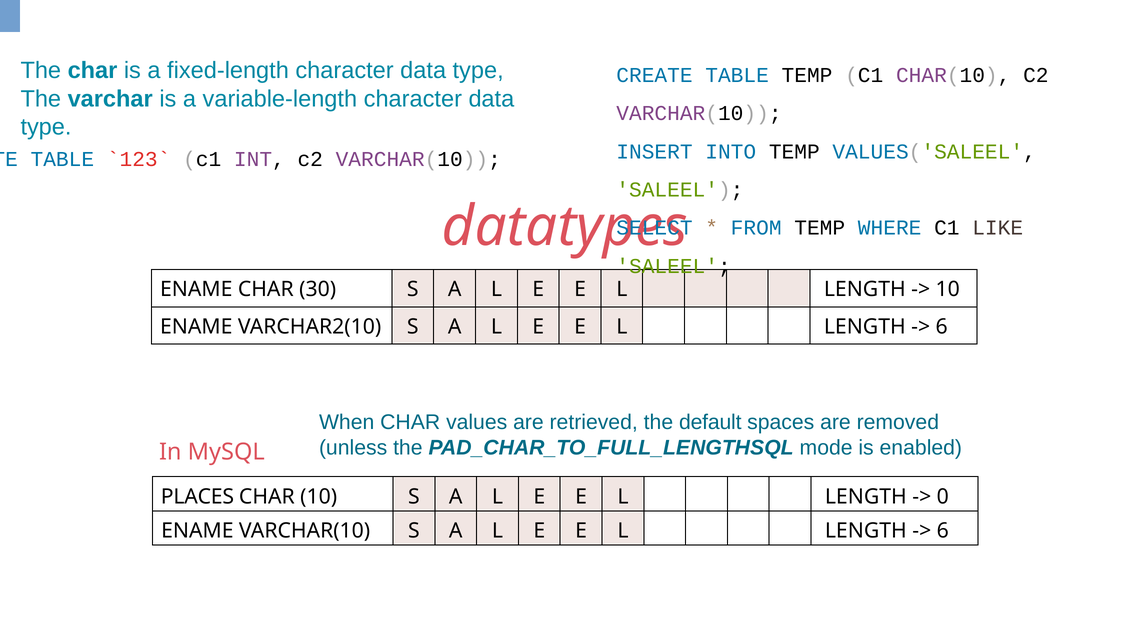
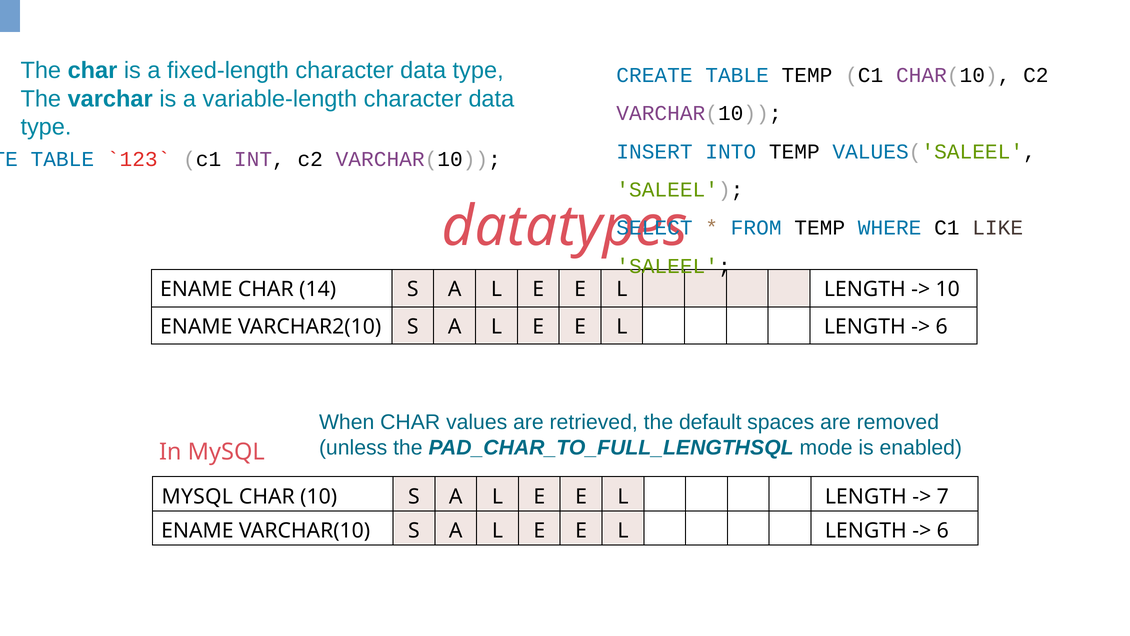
30: 30 -> 14 (318, 289)
PLACES: PLACES -> MYSQL (197, 496)
0: 0 -> 7 (943, 496)
